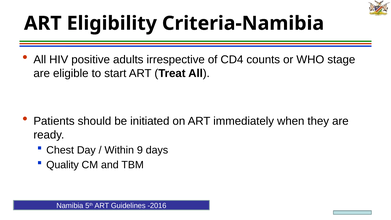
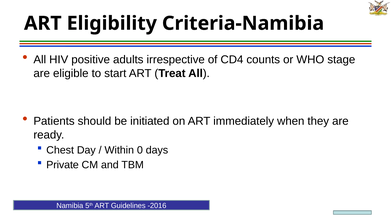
9: 9 -> 0 (140, 150)
Quality: Quality -> Private (63, 165)
